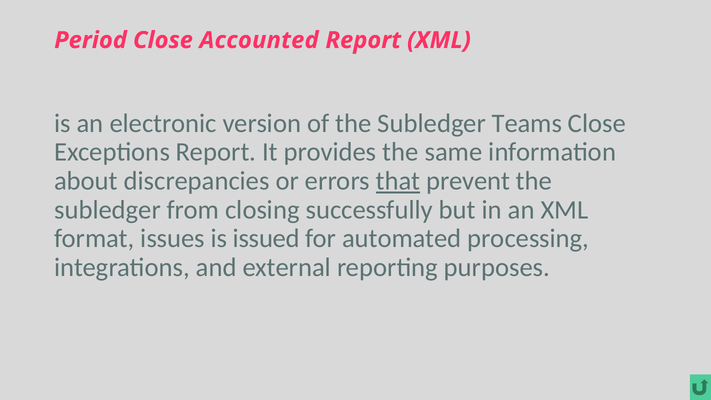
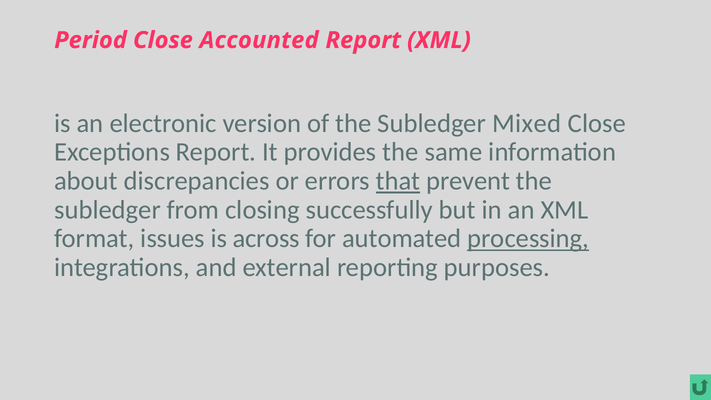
Teams: Teams -> Mixed (527, 123)
issued: issued -> across (266, 239)
processing underline: none -> present (528, 239)
